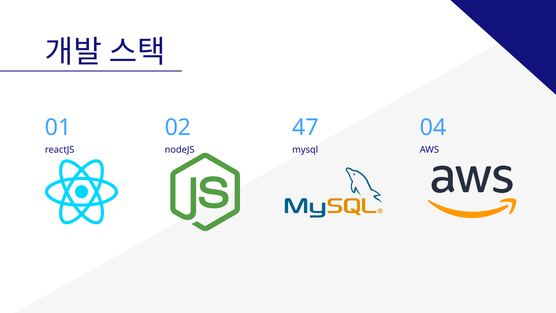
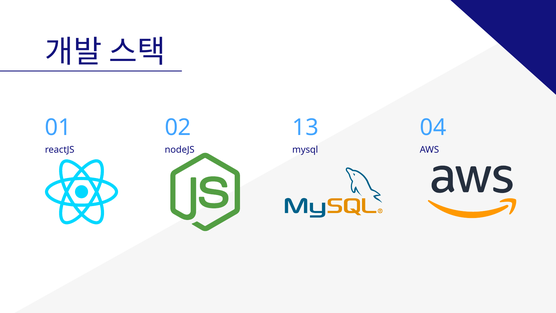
47: 47 -> 13 (306, 128)
